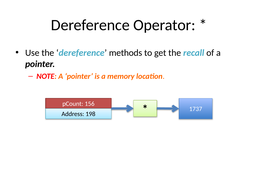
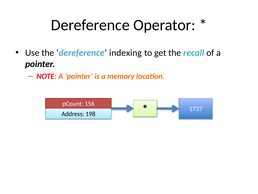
methods: methods -> indexing (125, 53)
